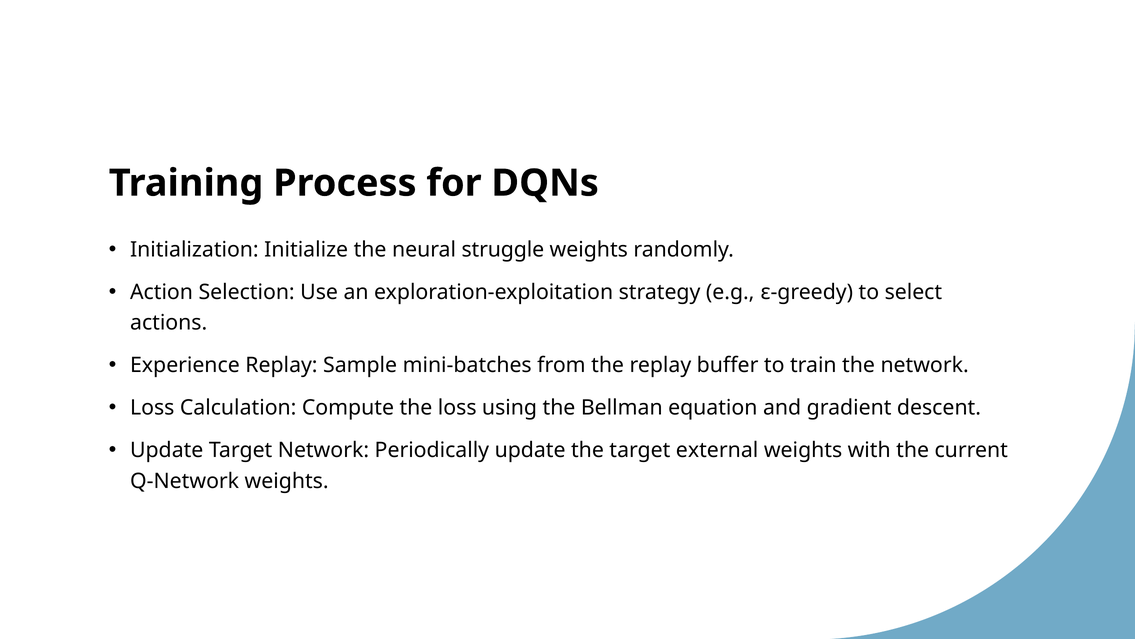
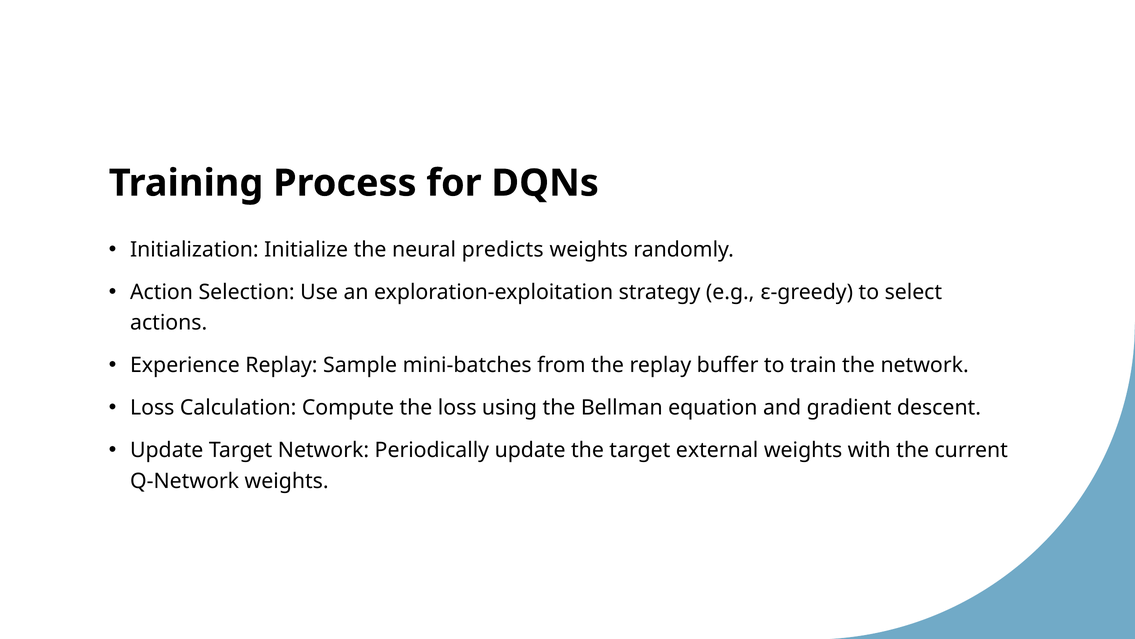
struggle: struggle -> predicts (503, 250)
